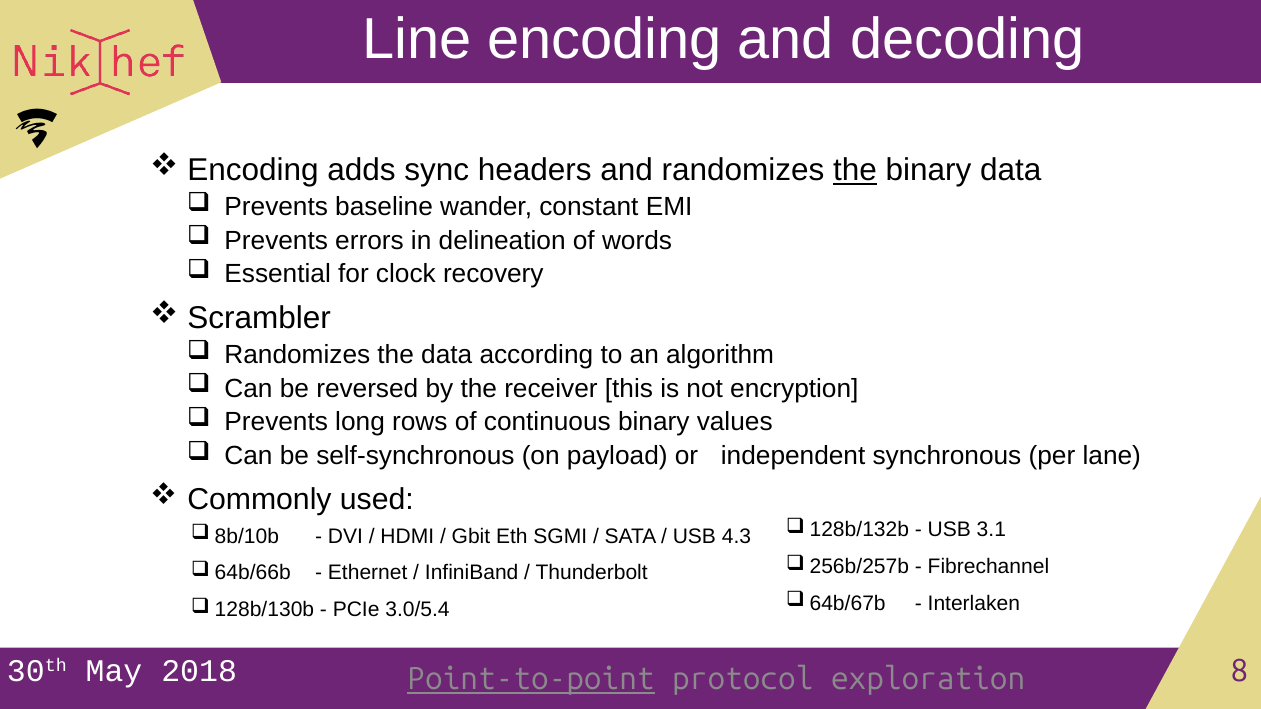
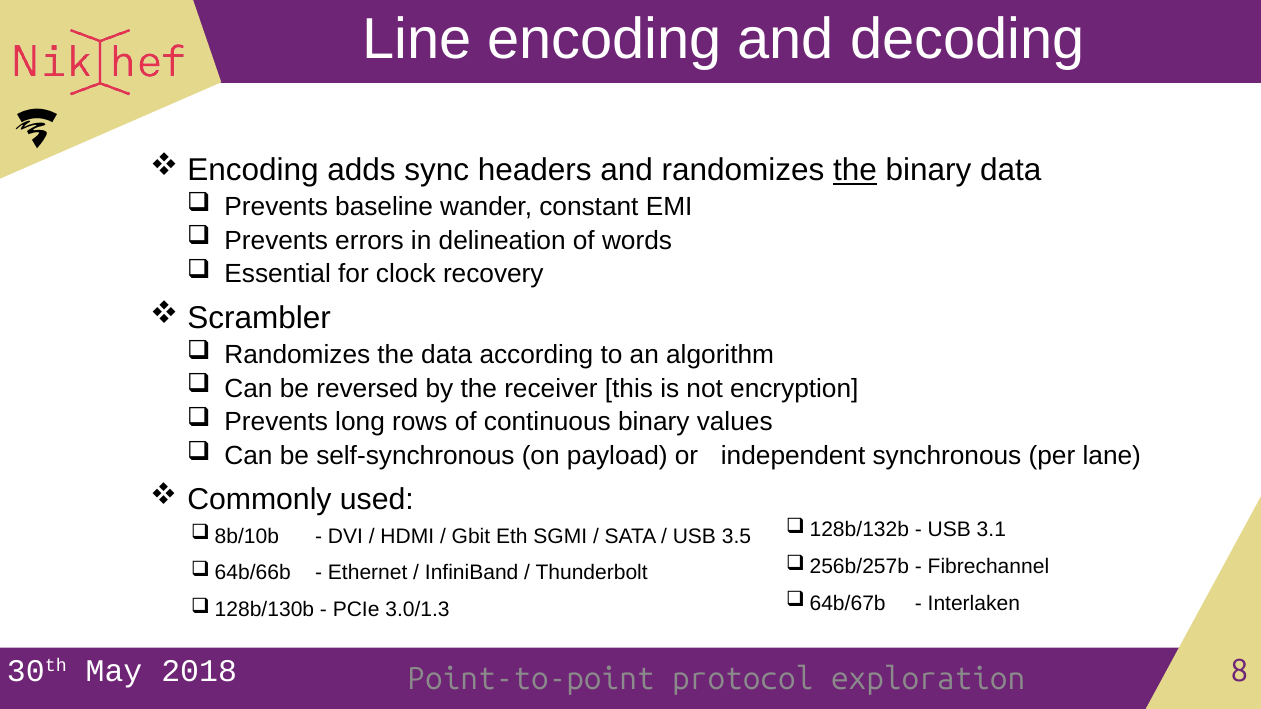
4.3: 4.3 -> 3.5 (736, 537)
3.0/5.4: 3.0/5.4 -> 3.0/1.3 (418, 610)
Point-to-point underline: present -> none (531, 680)
